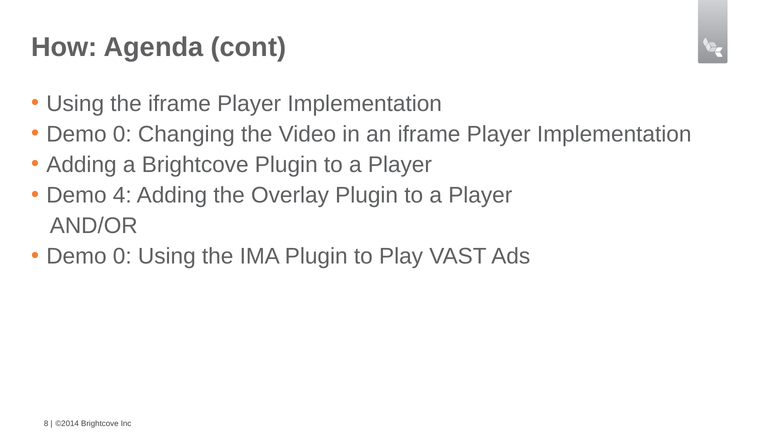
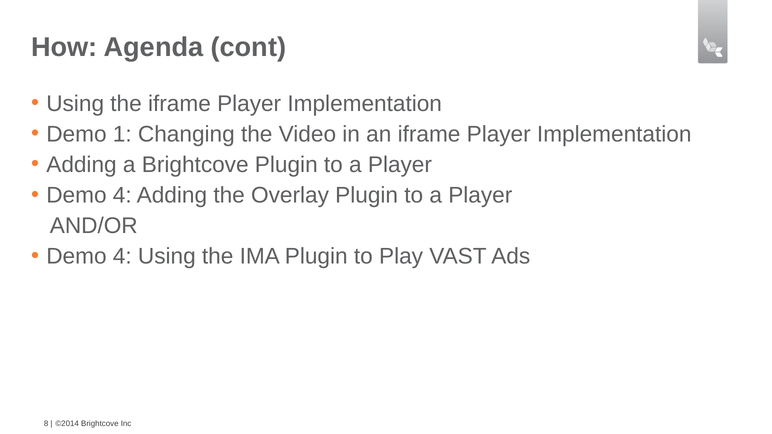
0: 0 -> 1 (122, 134)
0: 0 -> 4 (122, 257)
